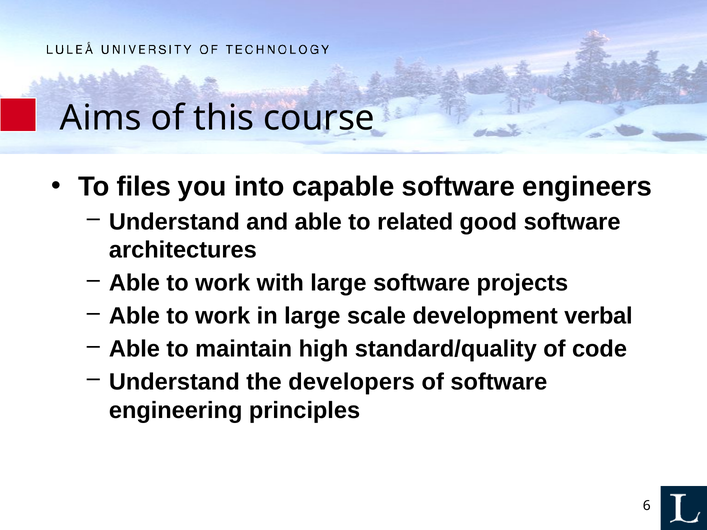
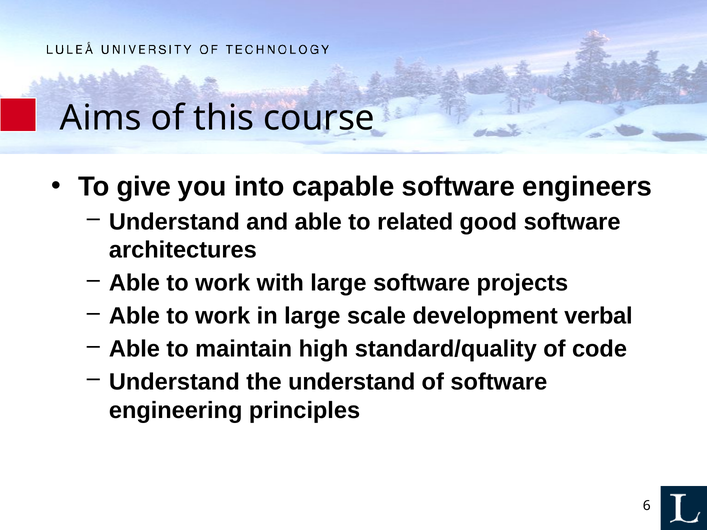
files: files -> give (144, 187)
the developers: developers -> understand (352, 382)
